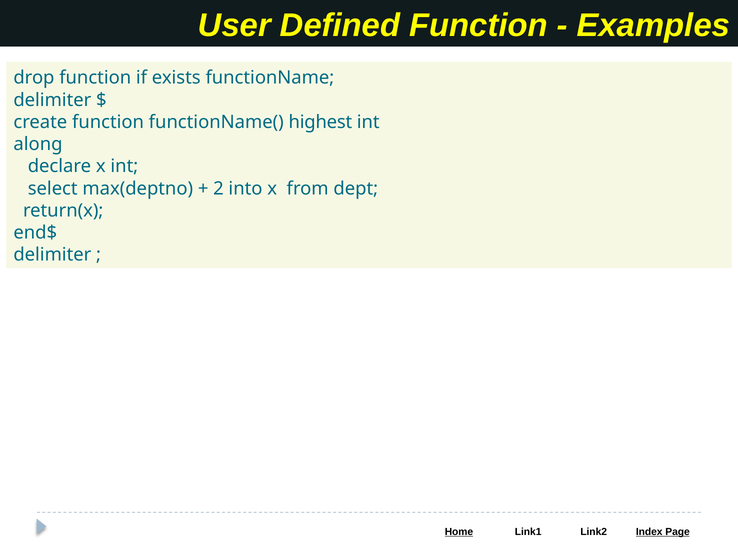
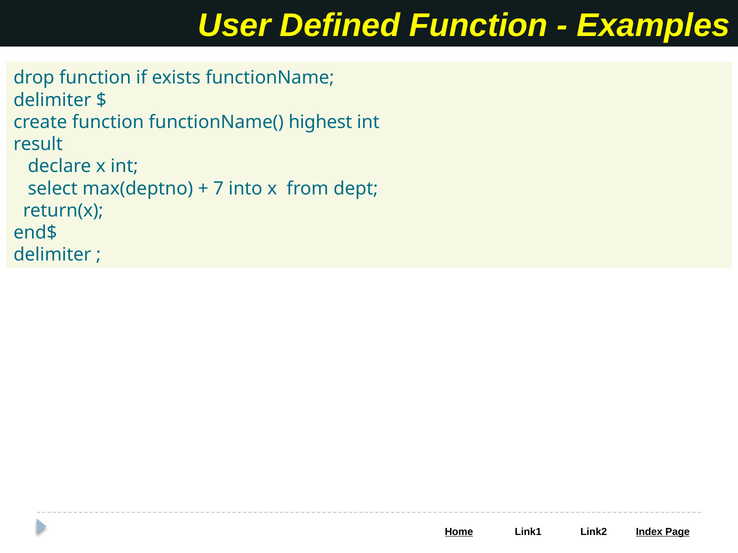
along: along -> result (38, 144)
2: 2 -> 7 (219, 189)
